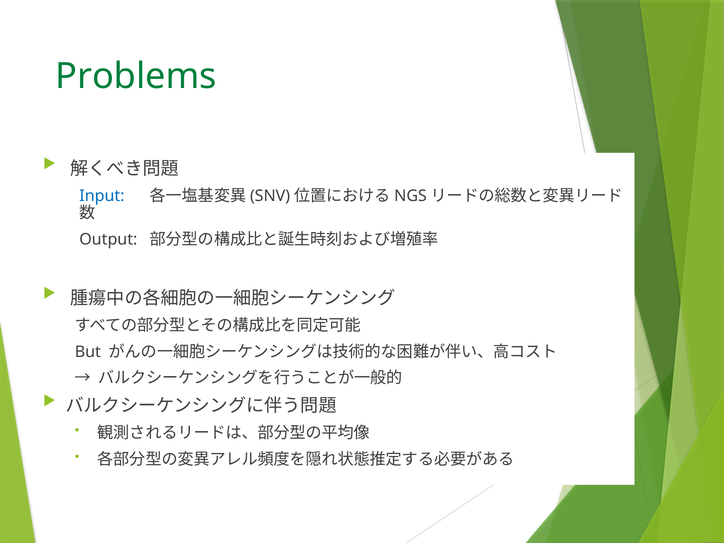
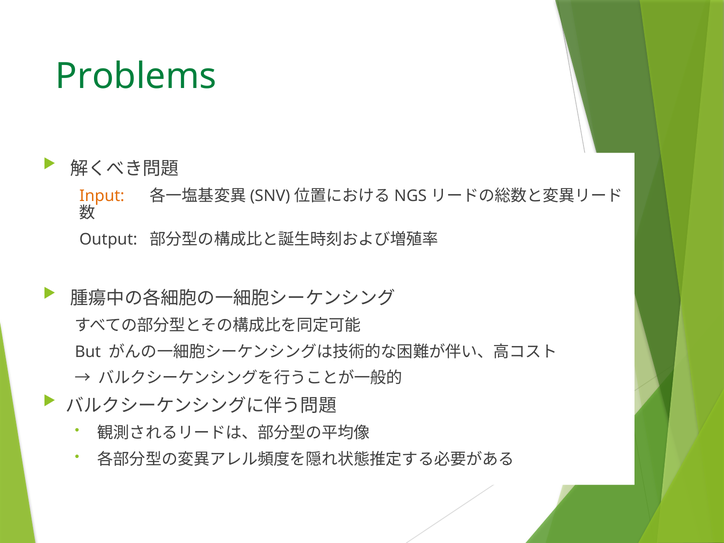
Input colour: blue -> orange (102, 196)
